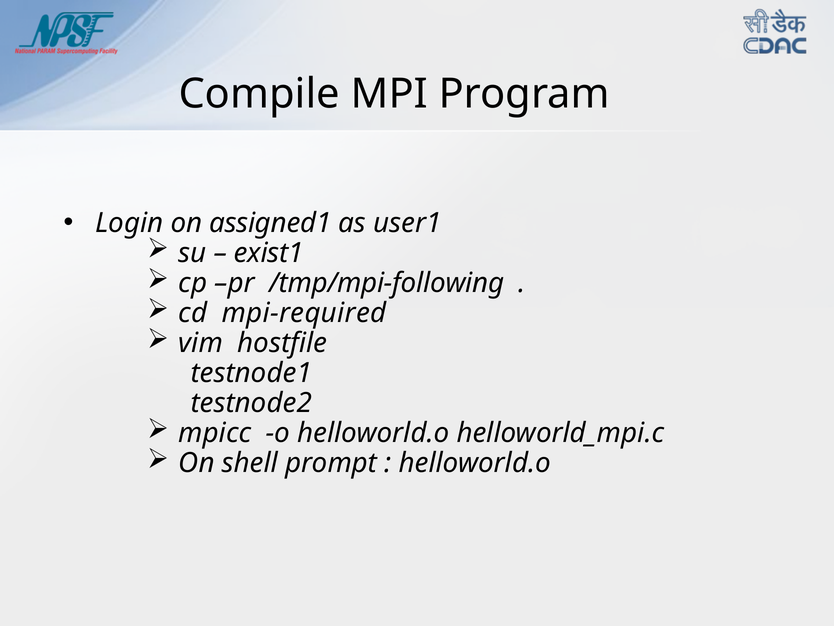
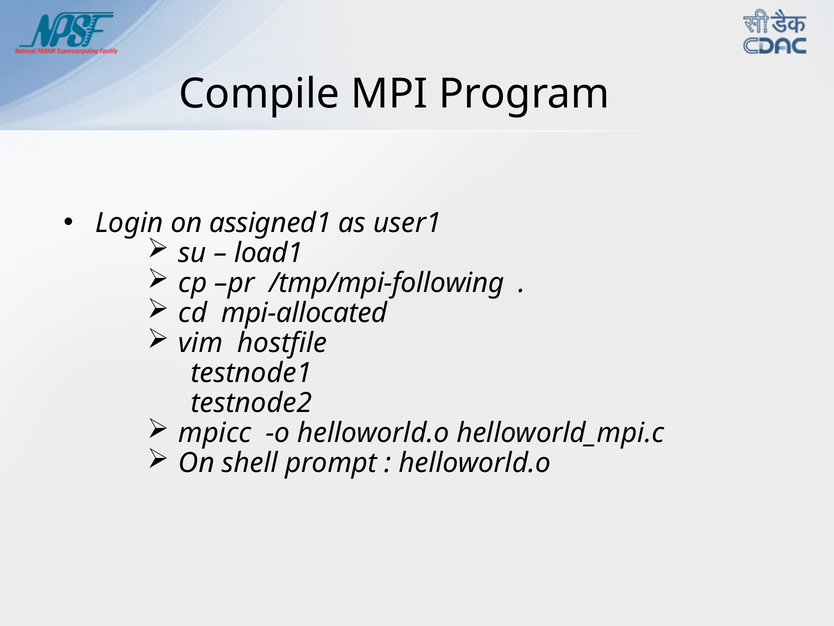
exist1: exist1 -> load1 (269, 253)
mpi-required: mpi-required -> mpi-allocated (304, 313)
